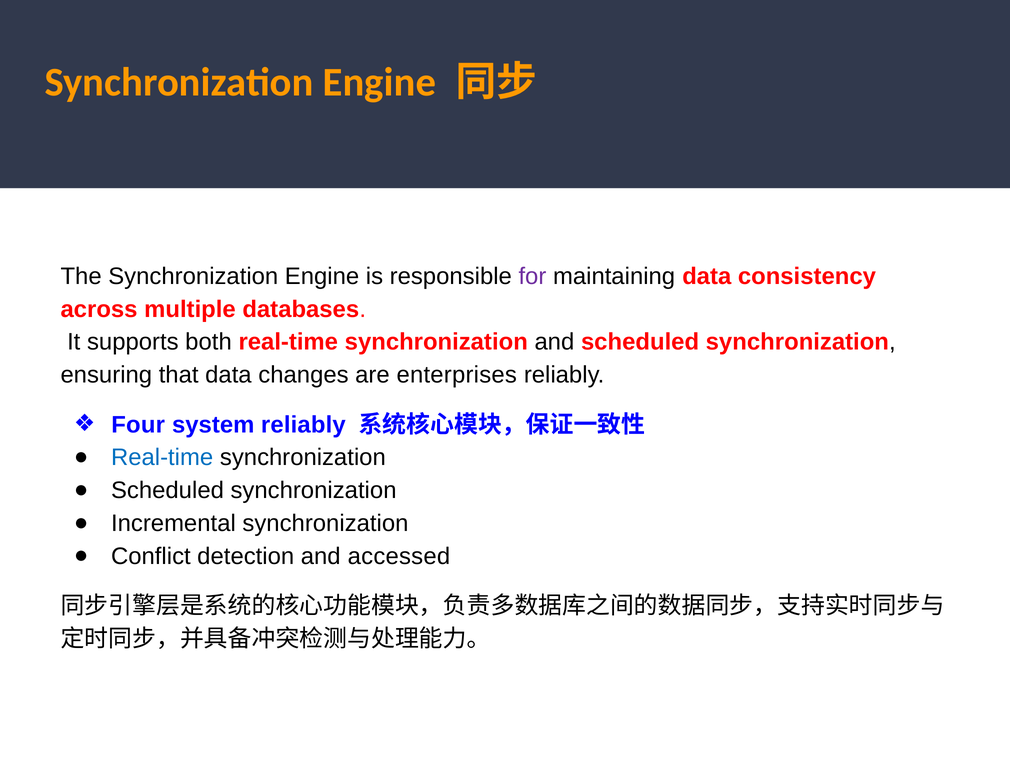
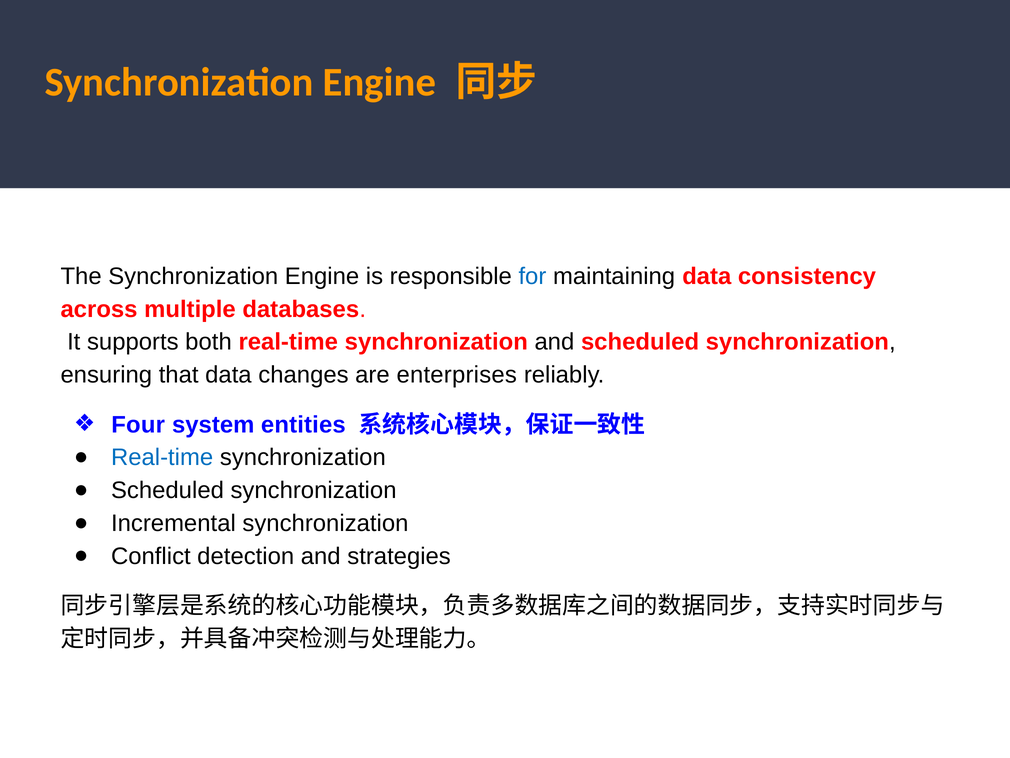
for colour: purple -> blue (532, 276)
system reliably: reliably -> entities (303, 424)
accessed: accessed -> strategies (399, 556)
